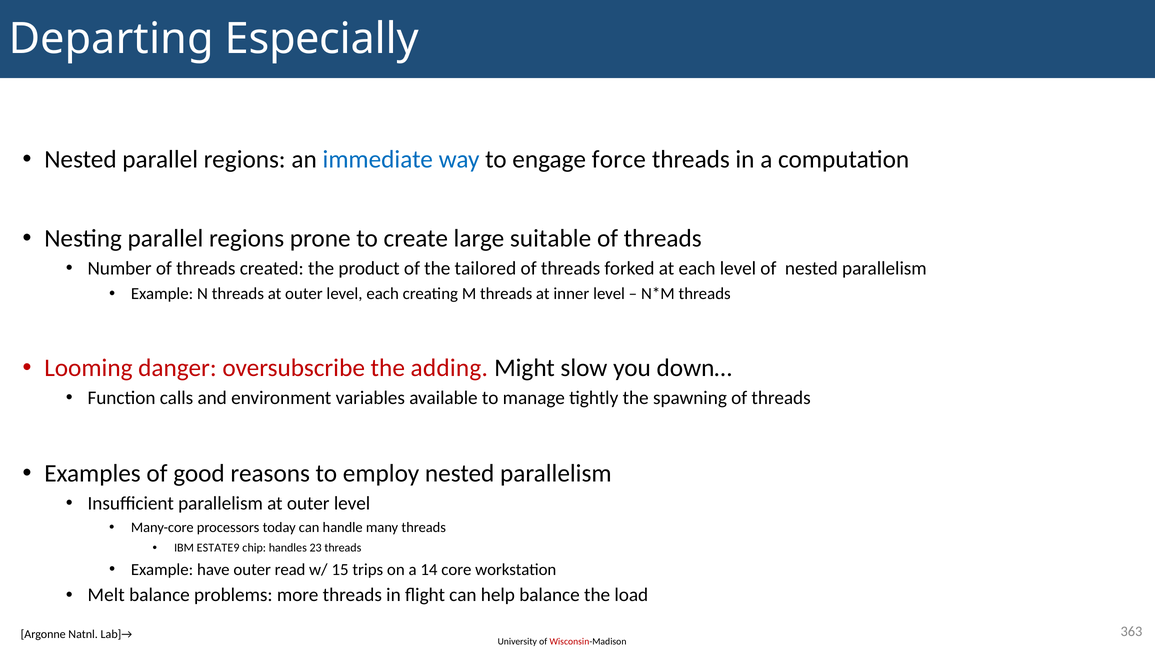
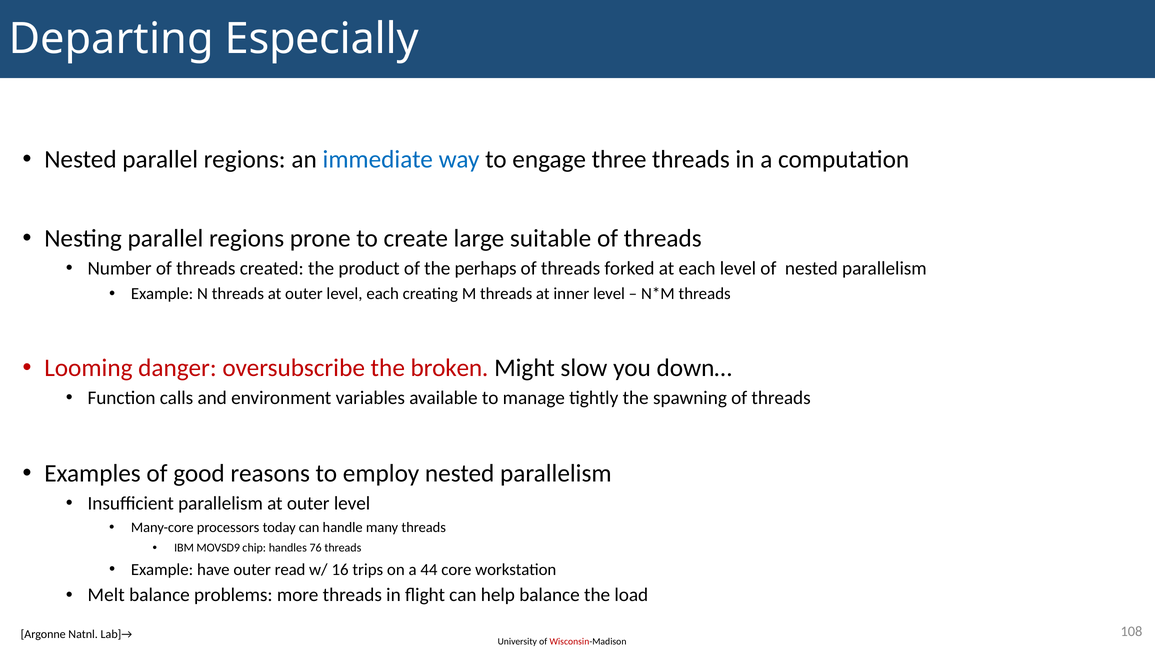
force: force -> three (619, 159)
tailored: tailored -> perhaps (486, 268)
adding: adding -> broken (449, 368)
ESTATE9: ESTATE9 -> MOVSD9 (218, 548)
23: 23 -> 76 (316, 548)
15: 15 -> 16 (340, 569)
14: 14 -> 44 (429, 569)
363: 363 -> 108 (1131, 631)
